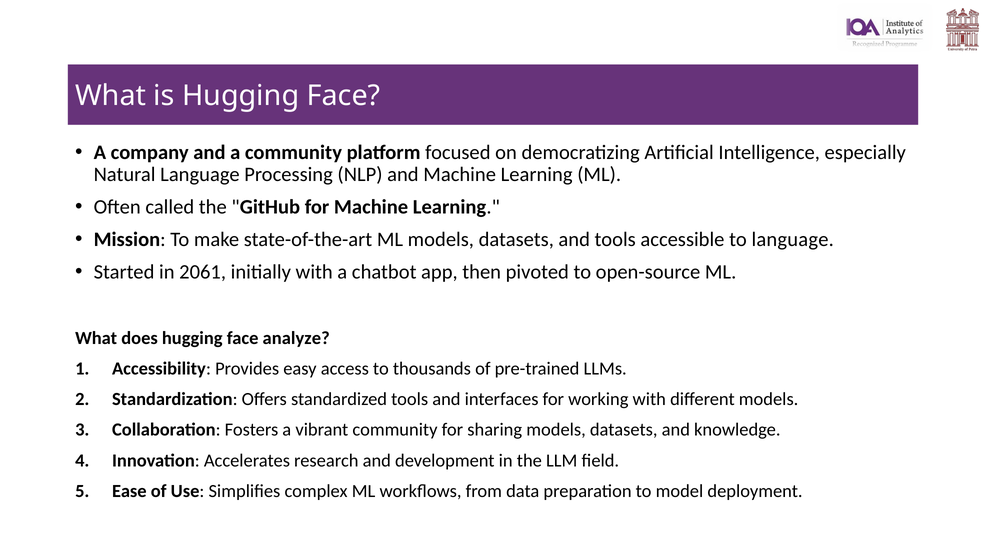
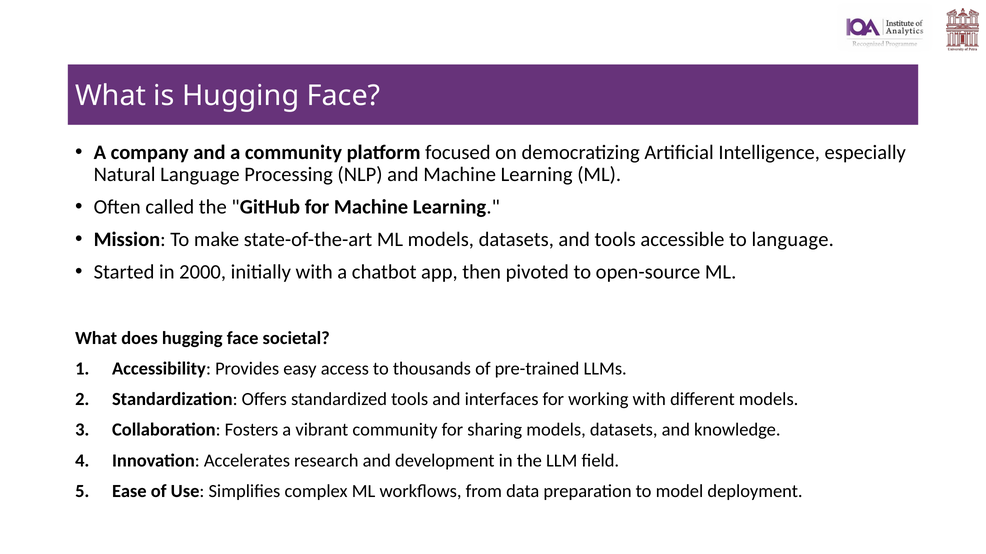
2061: 2061 -> 2000 (203, 272)
analyze: analyze -> societal (296, 339)
